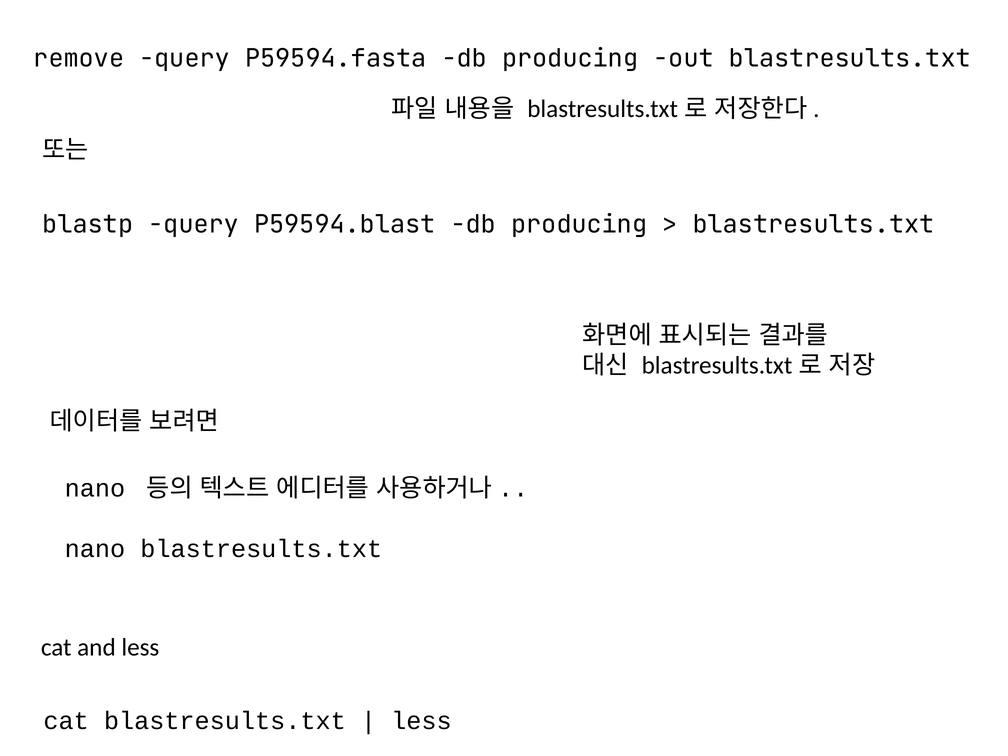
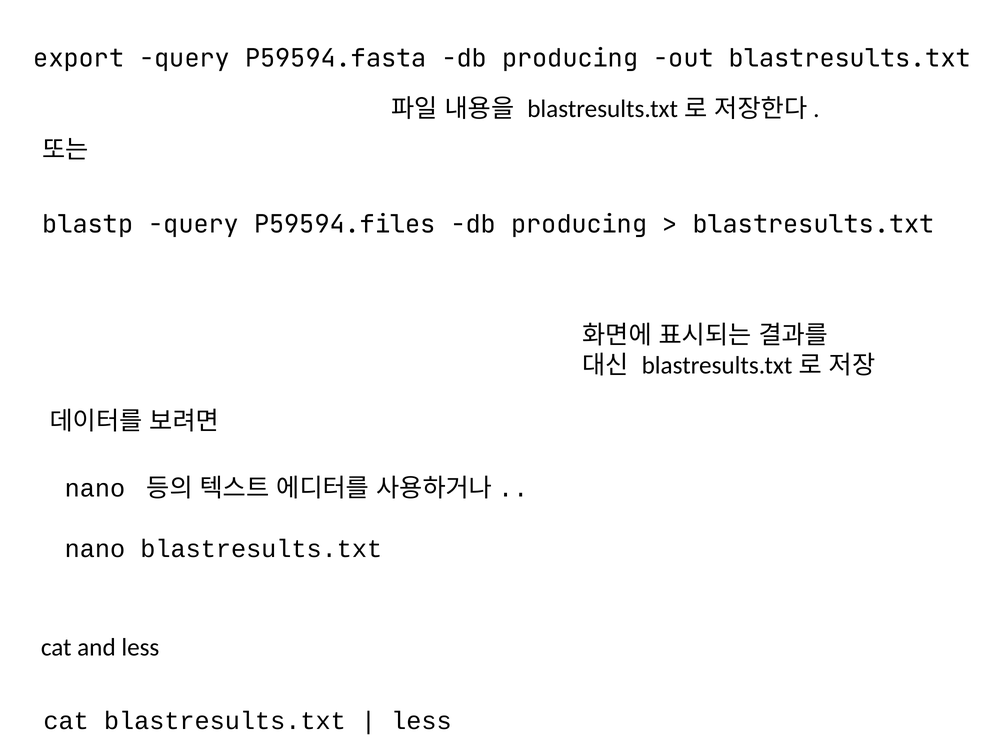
remove: remove -> export (79, 58)
P59594.blast: P59594.blast -> P59594.files (345, 225)
